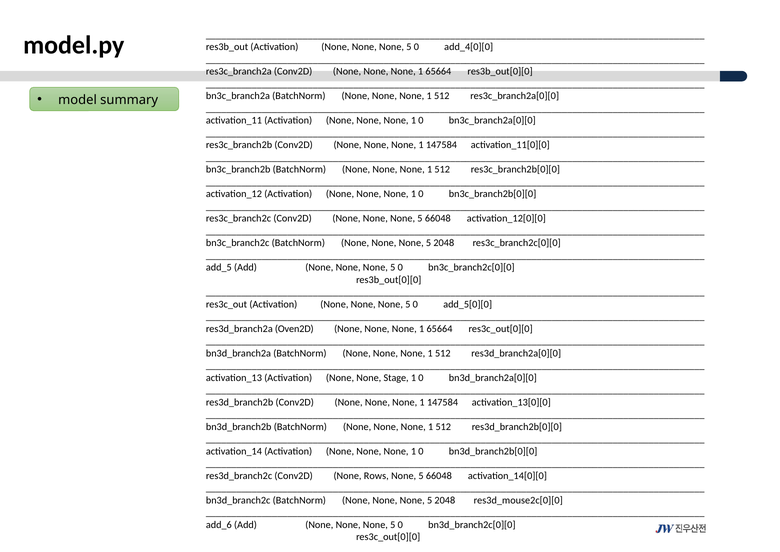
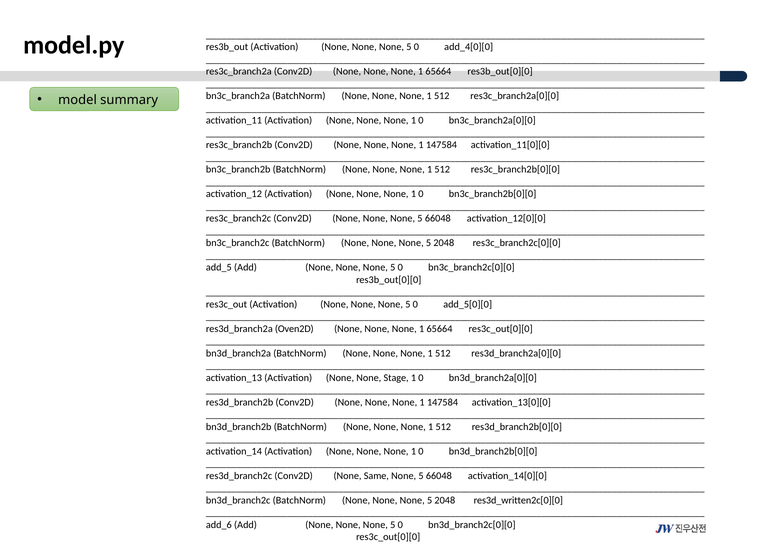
Rows: Rows -> Same (376, 475)
res3d_mouse2c[0][0: res3d_mouse2c[0][0 -> res3d_written2c[0][0 (518, 500)
